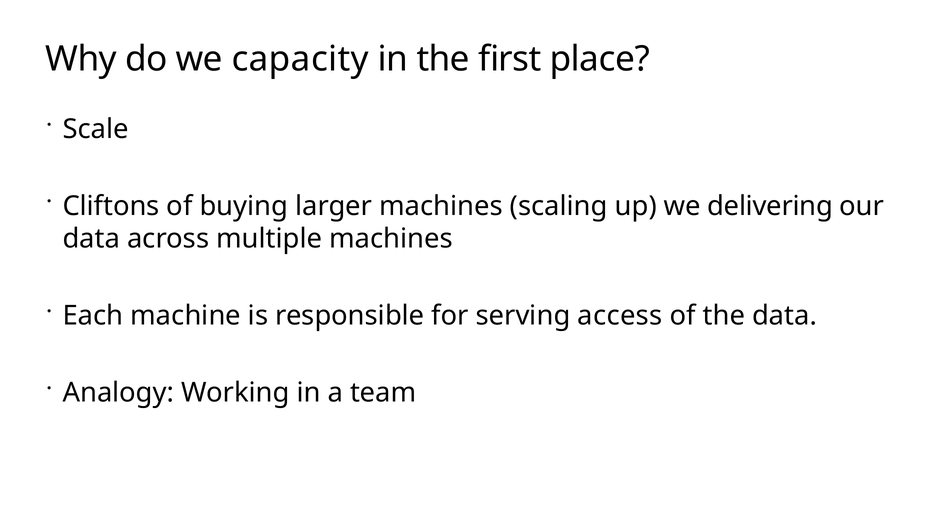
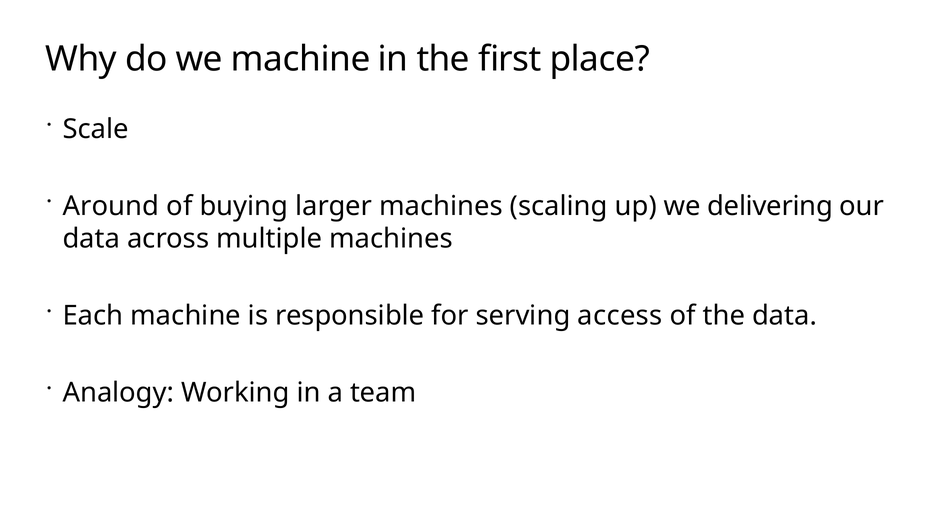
we capacity: capacity -> machine (301, 59)
Cliftons: Cliftons -> Around (111, 206)
